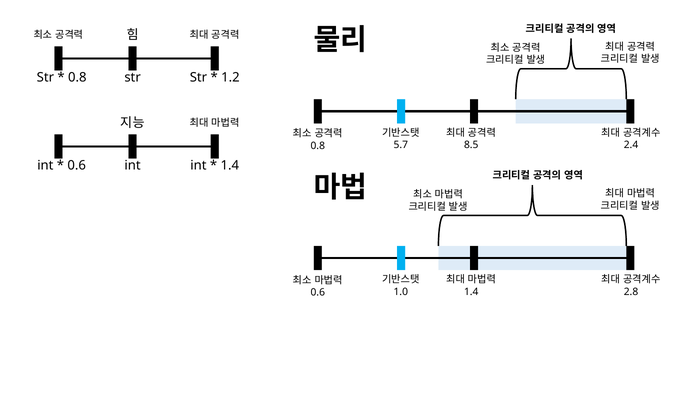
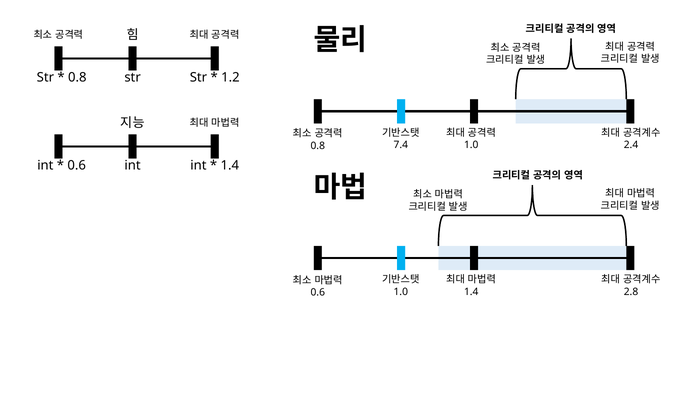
5.7: 5.7 -> 7.4 (401, 145)
8.5: 8.5 -> 1.0 (471, 145)
